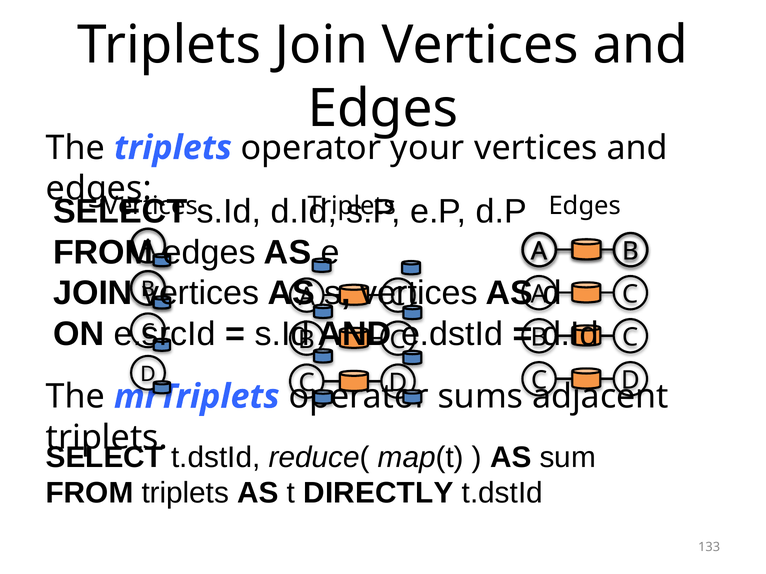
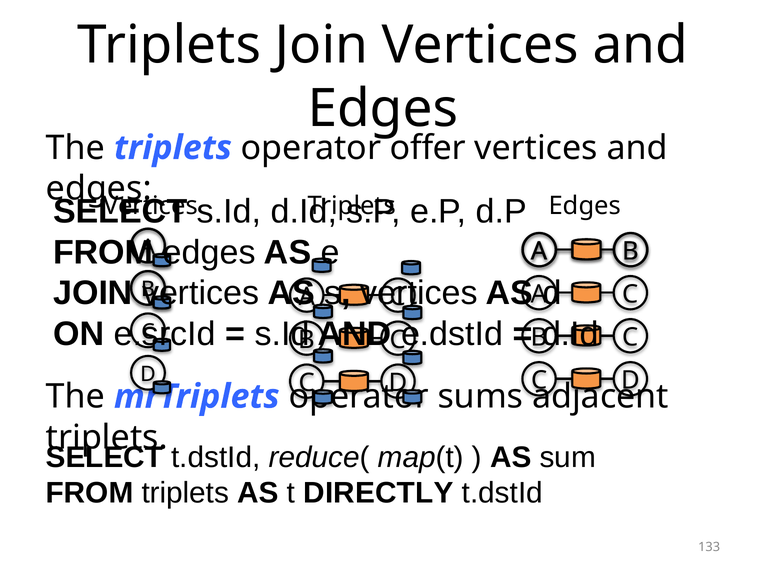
your: your -> offer (428, 148)
